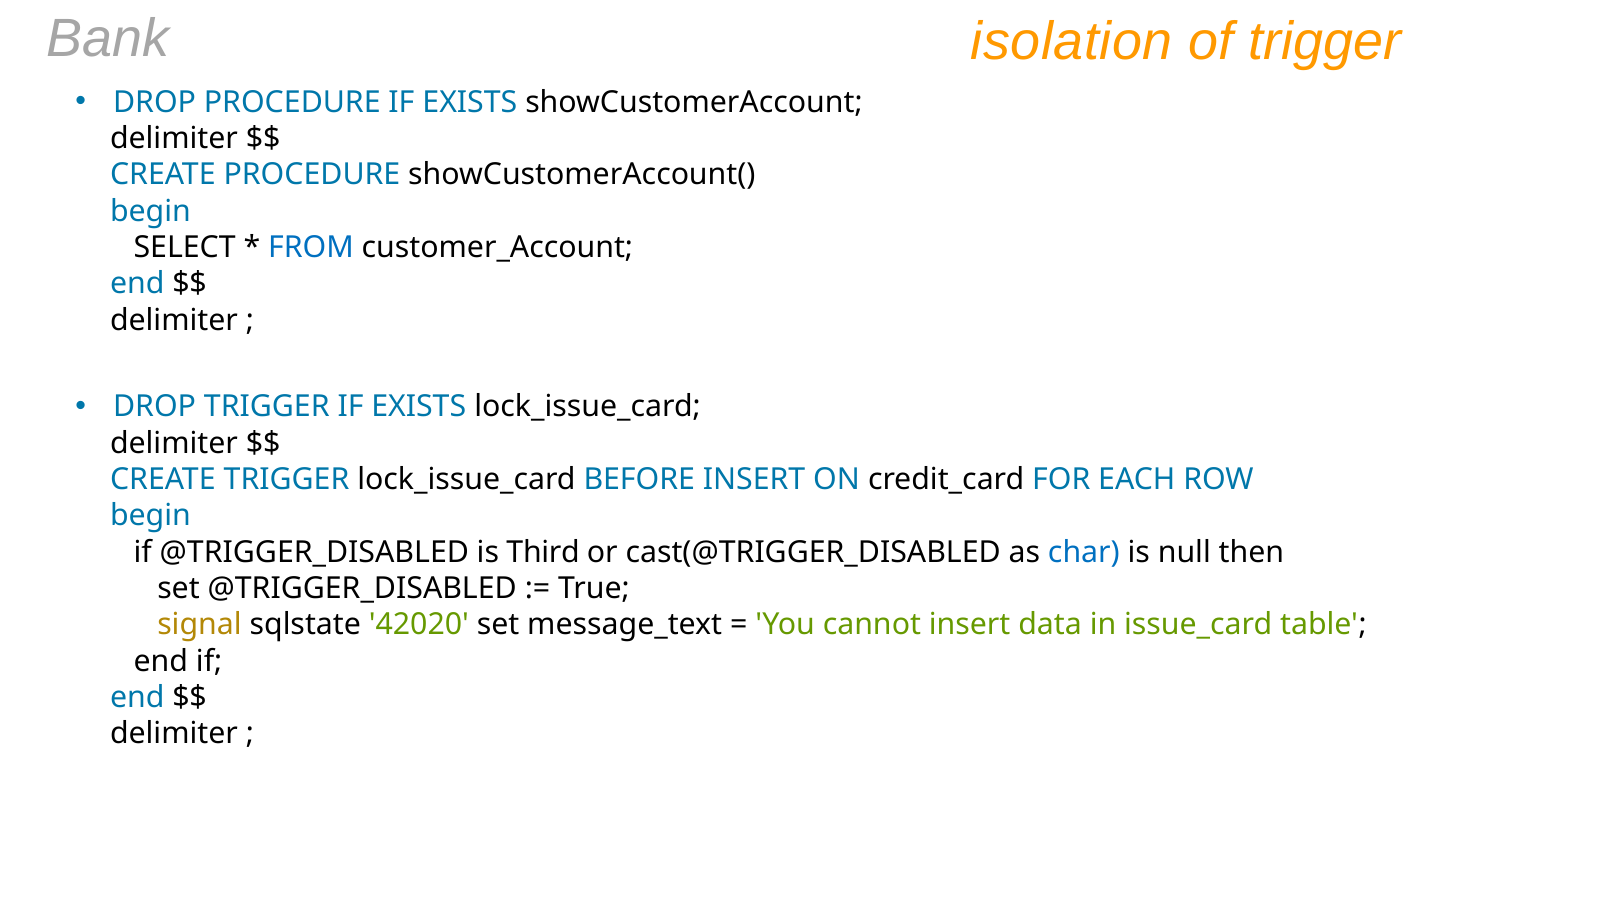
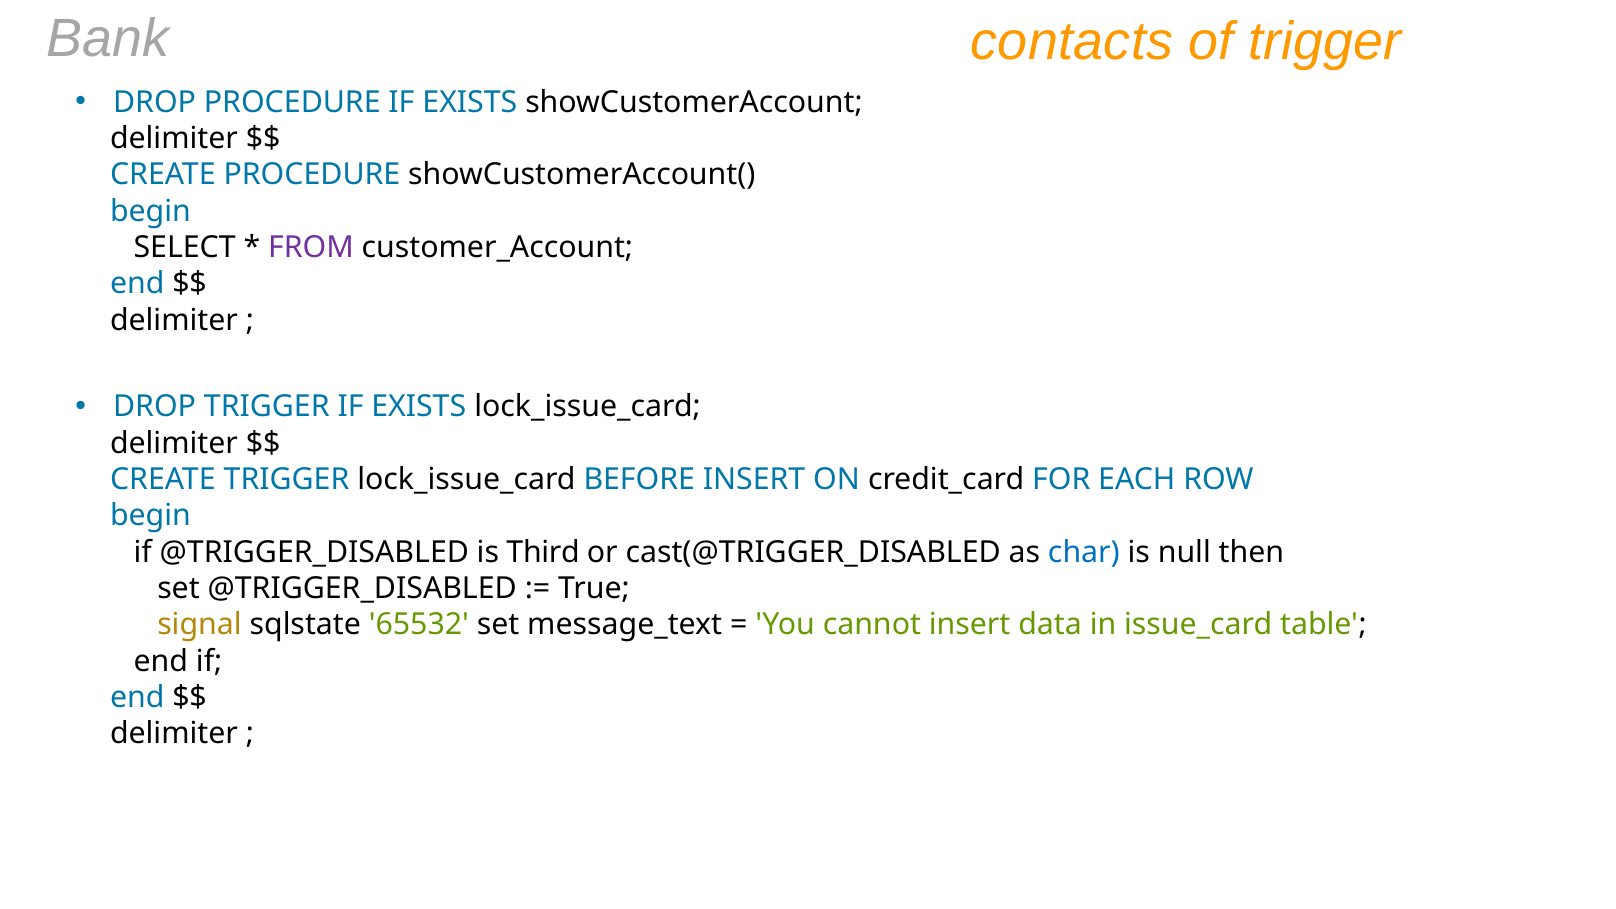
isolation: isolation -> contacts (1072, 42)
FROM colour: blue -> purple (311, 248)
42020: 42020 -> 65532 (419, 625)
